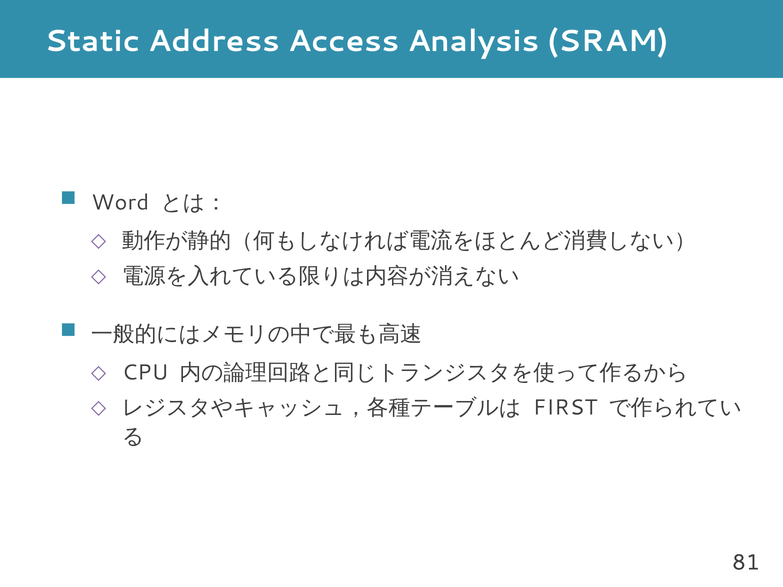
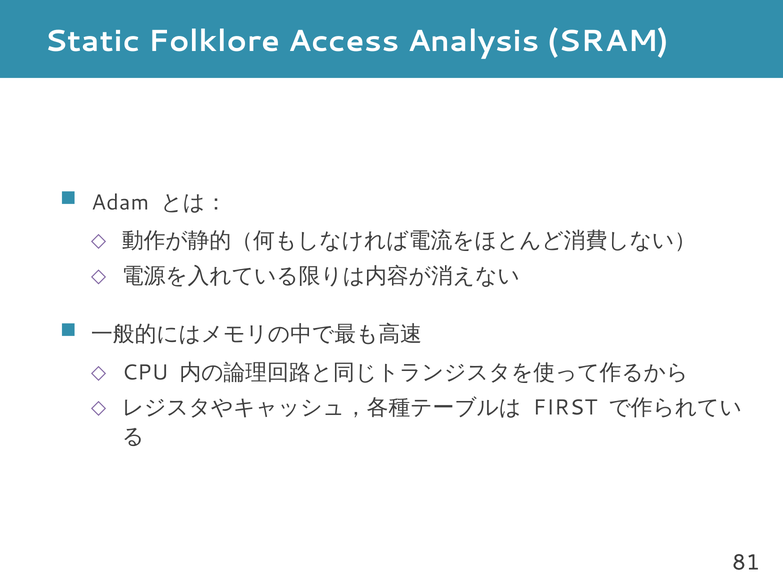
Address: Address -> Folklore (214, 41)
Word: Word -> Adam (120, 202)
